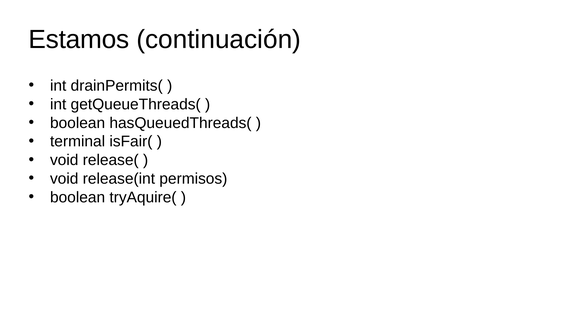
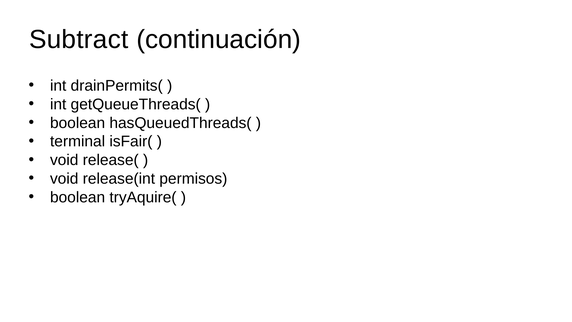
Estamos: Estamos -> Subtract (79, 40)
